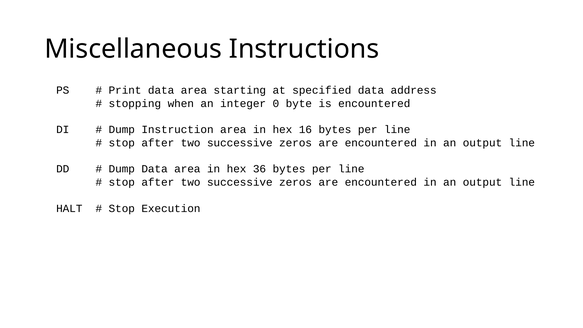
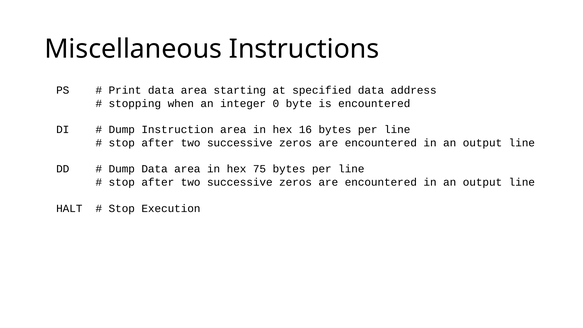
36: 36 -> 75 (259, 169)
